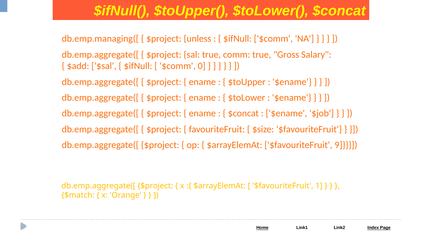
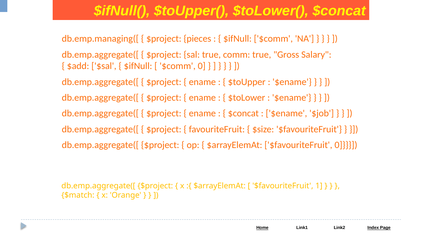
unless: unless -> pieces (197, 39)
$favouriteFruit 9: 9 -> 0 (346, 145)
